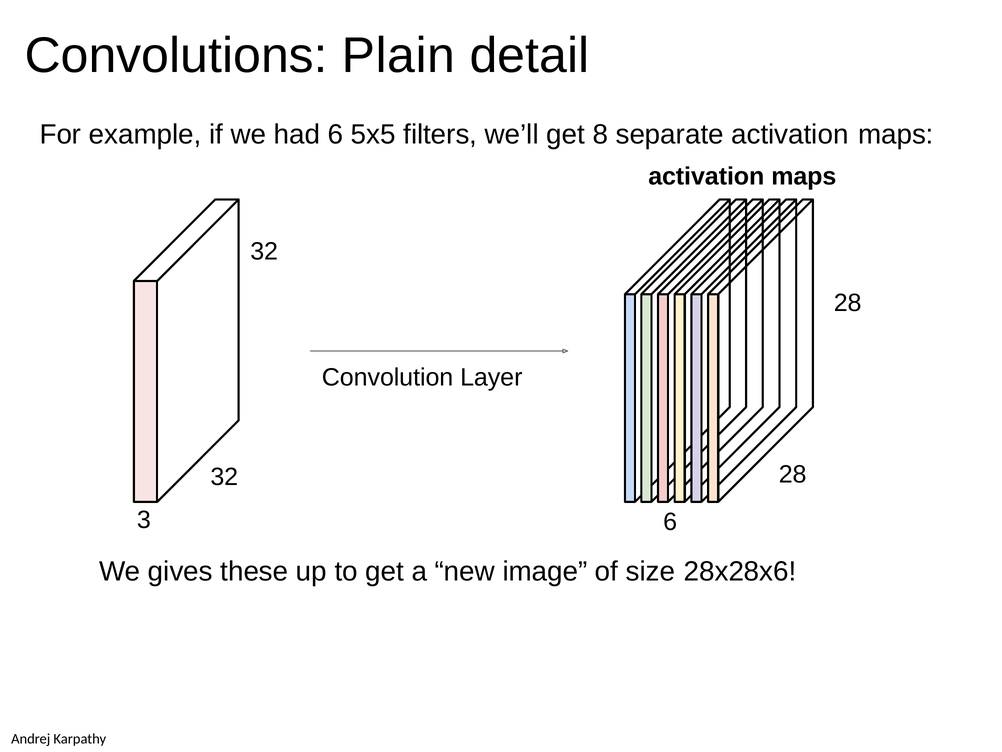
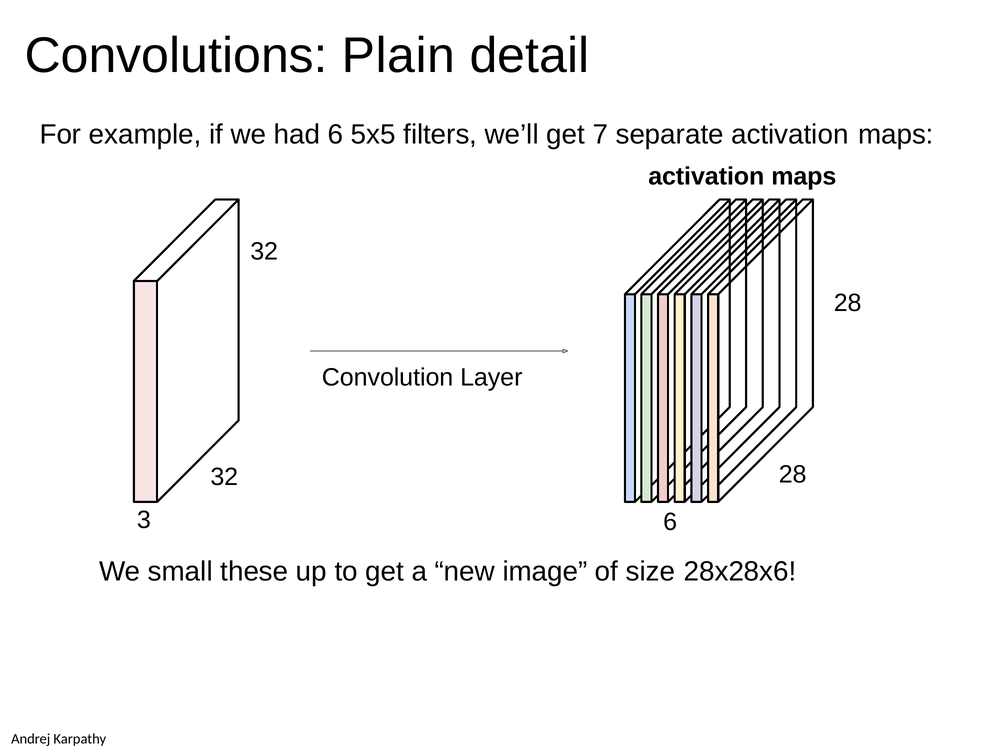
8: 8 -> 7 (600, 134)
gives: gives -> small (180, 571)
